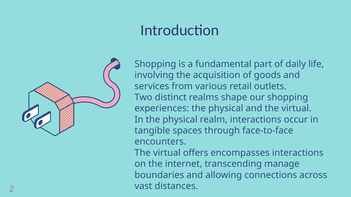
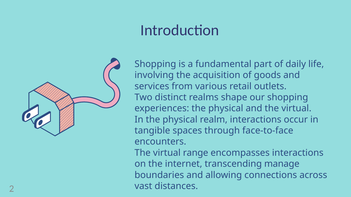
offers: offers -> range (196, 153)
